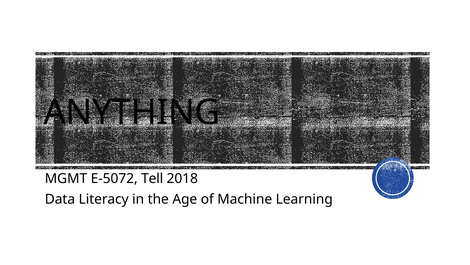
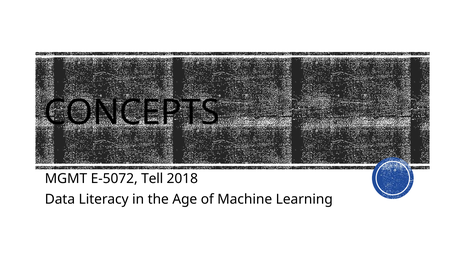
ANYTHING: ANYTHING -> CONCEPTS (132, 112)
